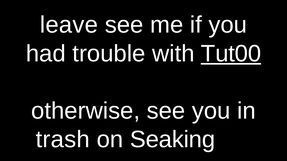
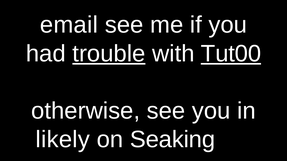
leave: leave -> email (69, 25)
trouble underline: none -> present (109, 54)
trash: trash -> likely (63, 140)
